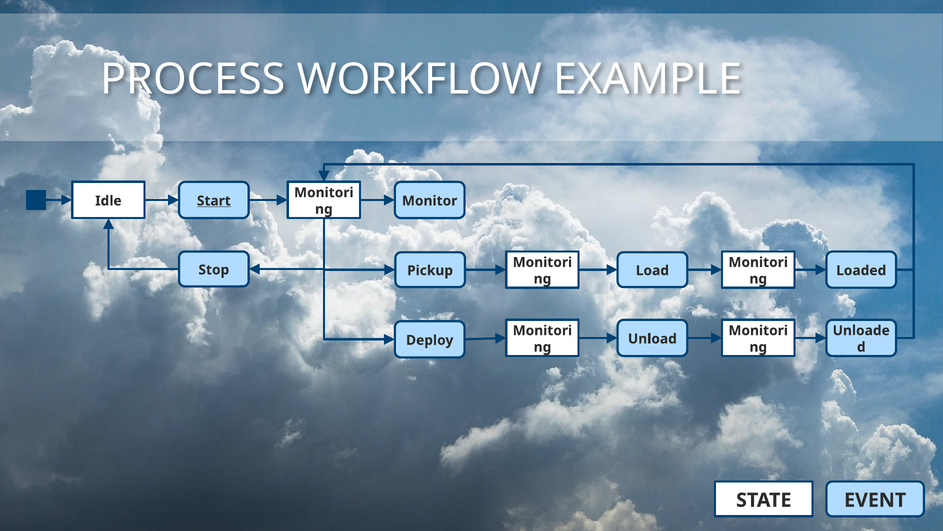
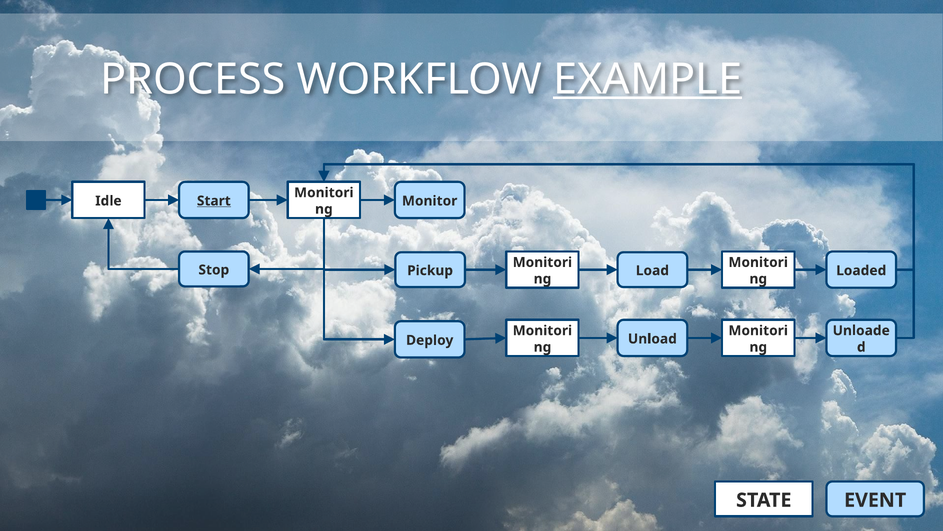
EXAMPLE underline: none -> present (648, 79)
